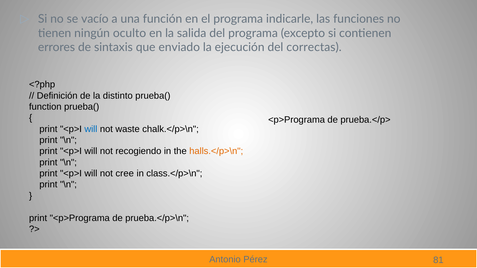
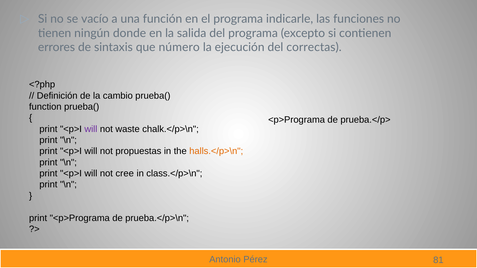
oculto: oculto -> donde (130, 33)
enviado: enviado -> número (179, 47)
distinto: distinto -> cambio (118, 96)
will colour: blue -> purple (91, 129)
recogiendo: recogiendo -> propuestas (138, 151)
